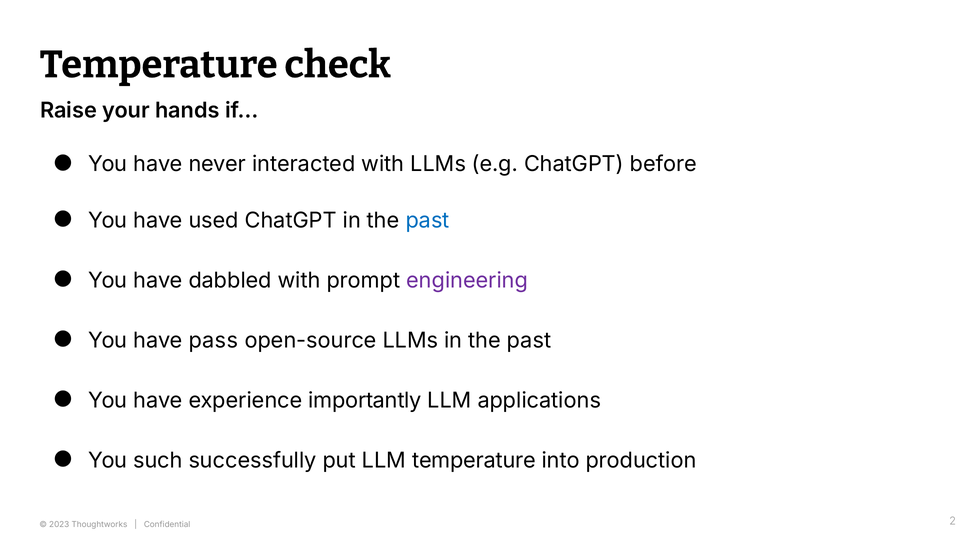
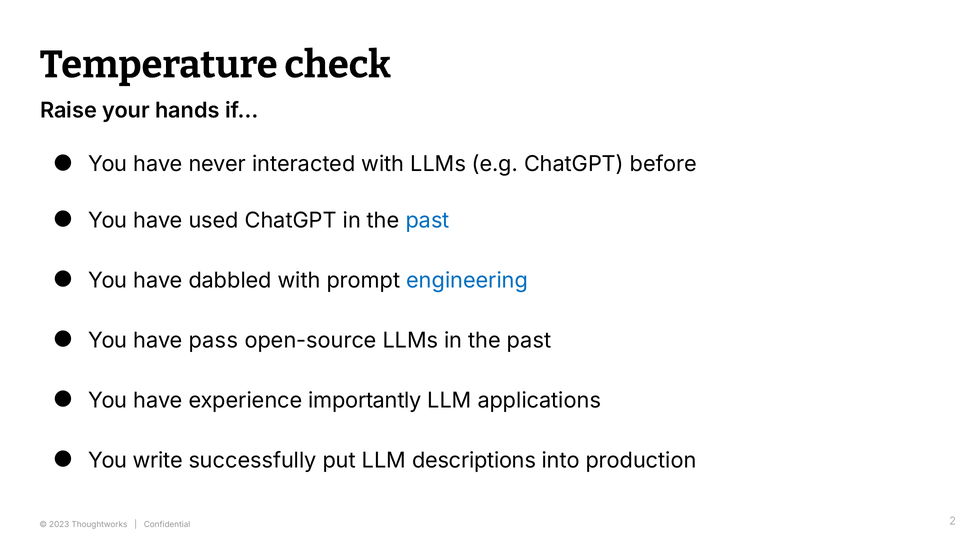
engineering colour: purple -> blue (467, 280)
such: such -> write (158, 460)
LLM temperature: temperature -> descriptions (474, 460)
